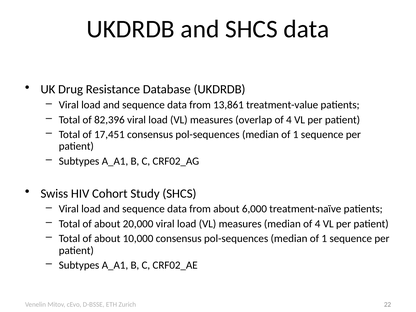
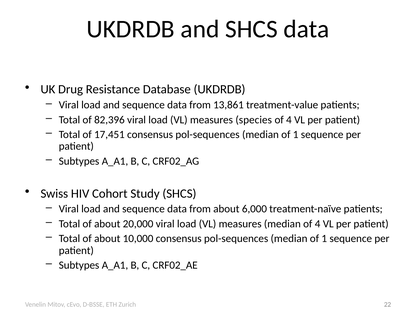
overlap: overlap -> species (254, 120)
